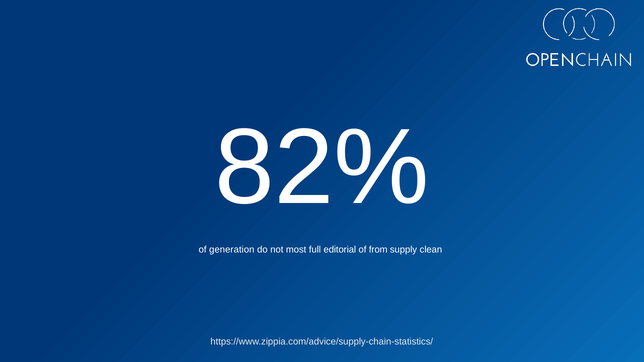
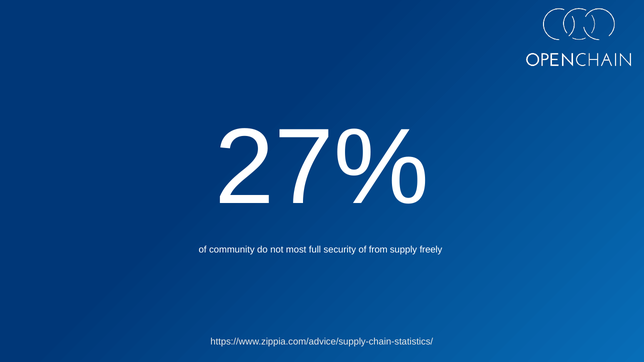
82%: 82% -> 27% (322, 168)
generation: generation -> community (232, 250)
editorial: editorial -> security (340, 250)
clean: clean -> freely (431, 250)
